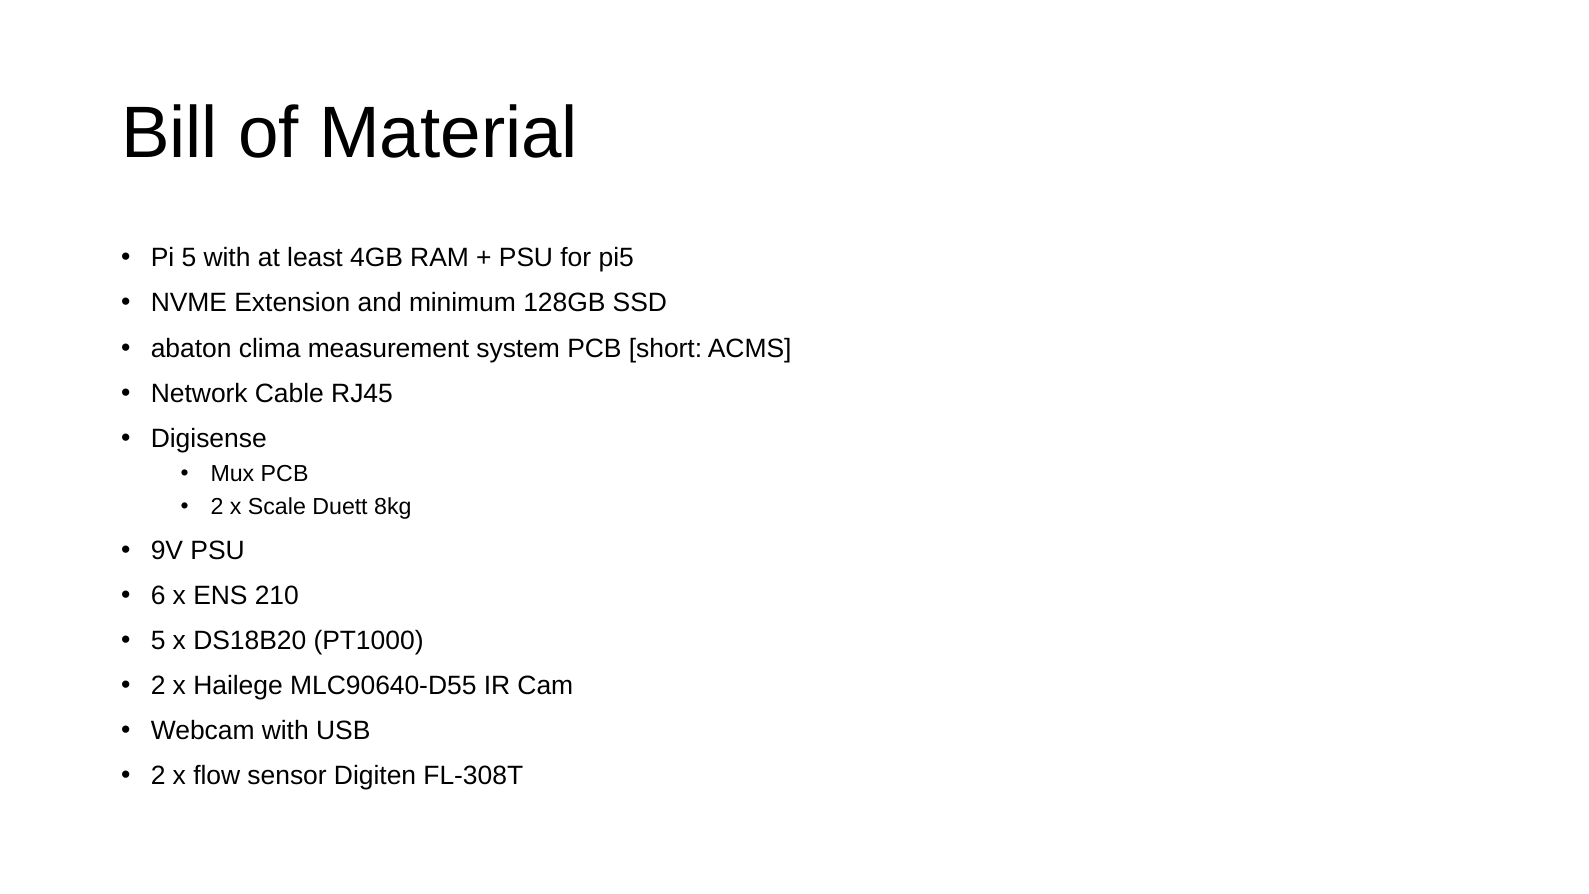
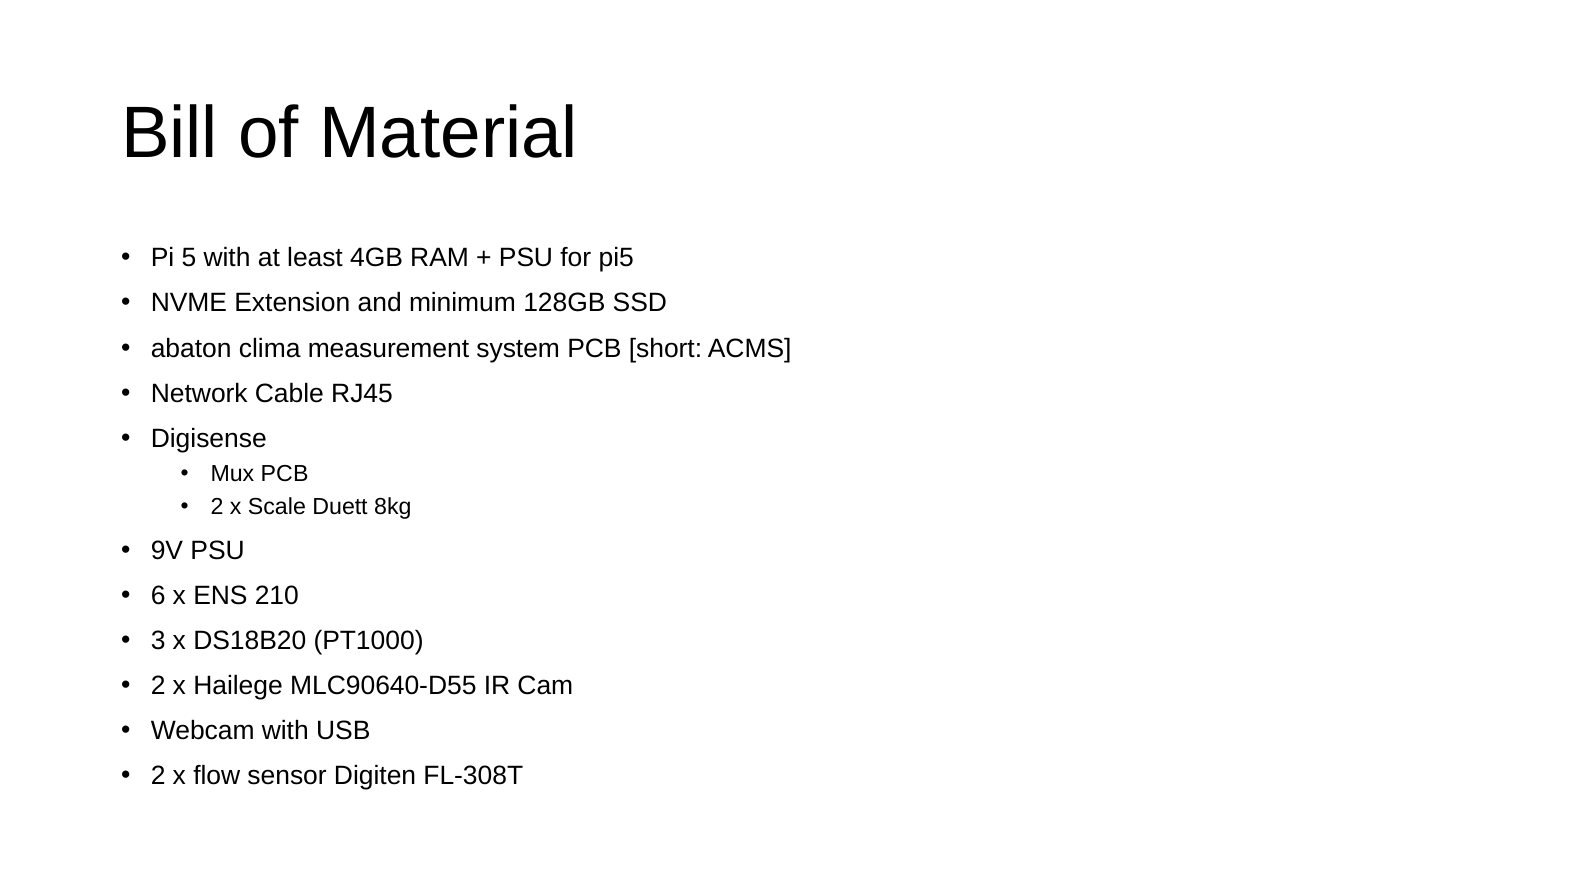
5: 5 -> 3 (158, 641)
